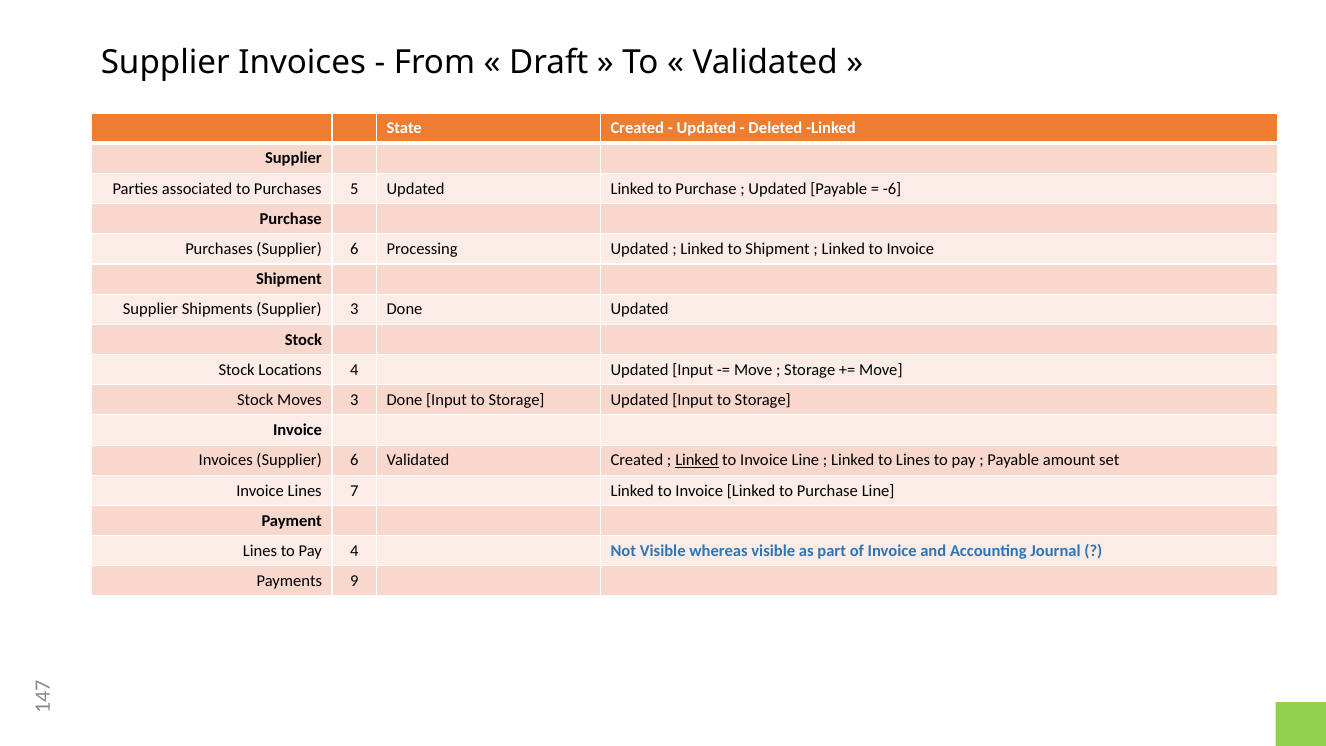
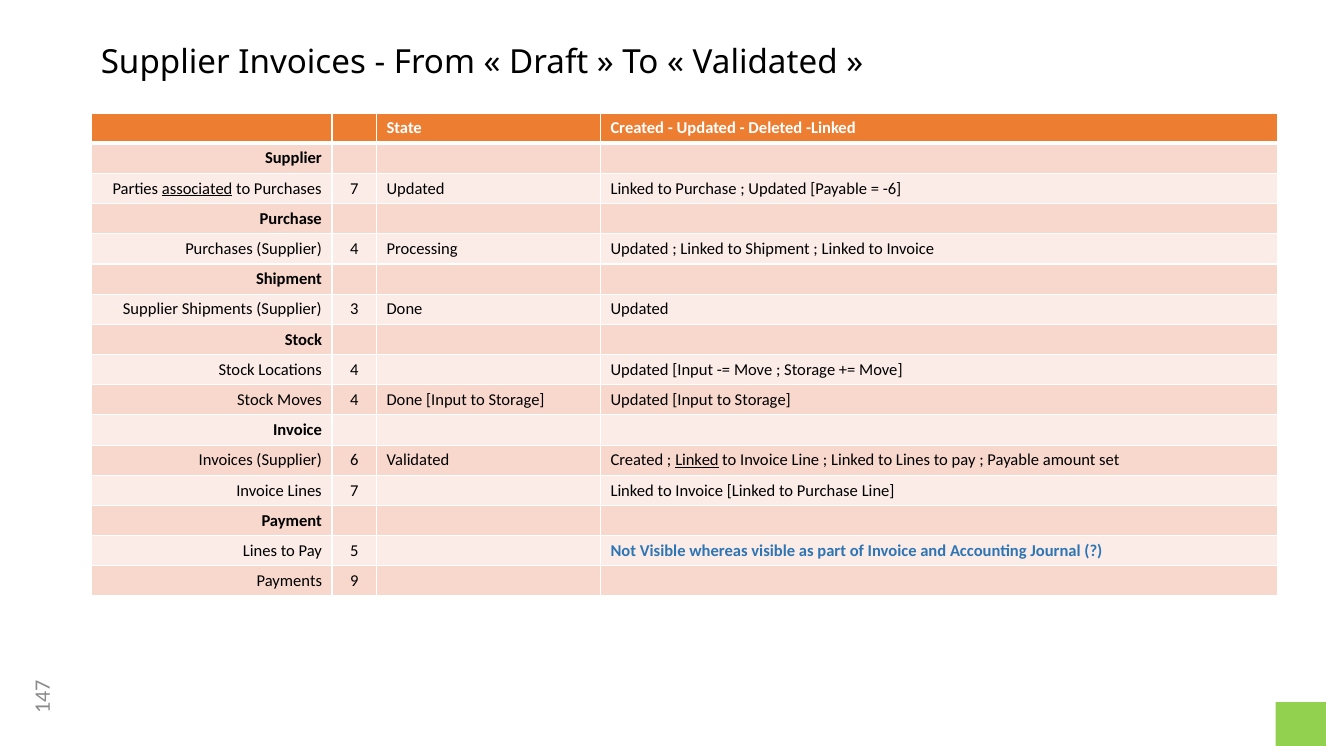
associated underline: none -> present (197, 189)
Purchases 5: 5 -> 7 (354, 189)
Purchases Supplier 6: 6 -> 4 (354, 249)
Moves 3: 3 -> 4 (354, 400)
Pay 4: 4 -> 5 (354, 551)
